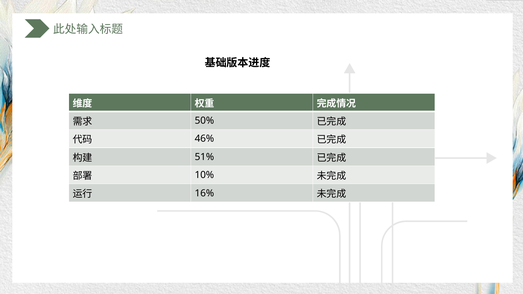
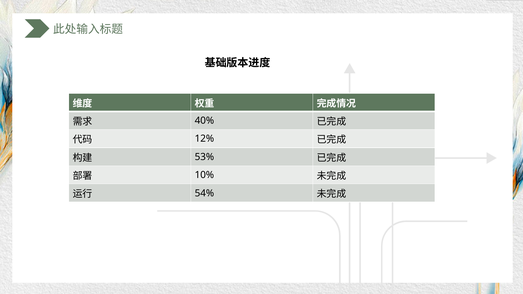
50%: 50% -> 40% (204, 121)
46%: 46% -> 12% (204, 139)
51%: 51% -> 53% (204, 157)
16%: 16% -> 54% (204, 193)
